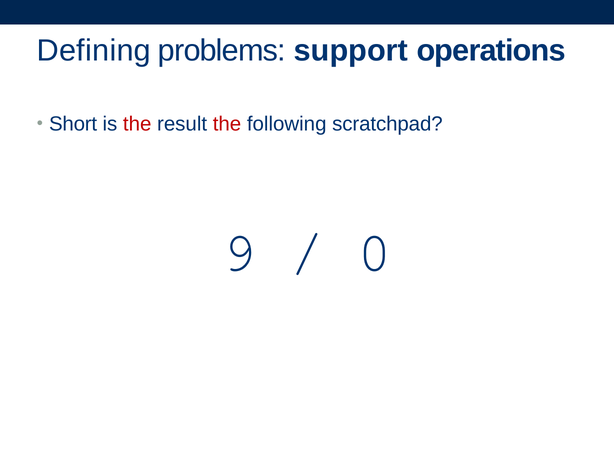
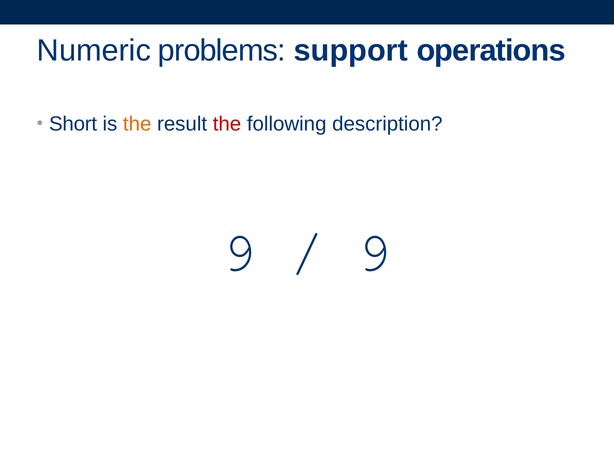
Defining: Defining -> Numeric (94, 51)
the colour: red -> orange (137, 124)
scratchpad: scratchpad -> description (387, 124)
0: 0 -> 9 (375, 253)
